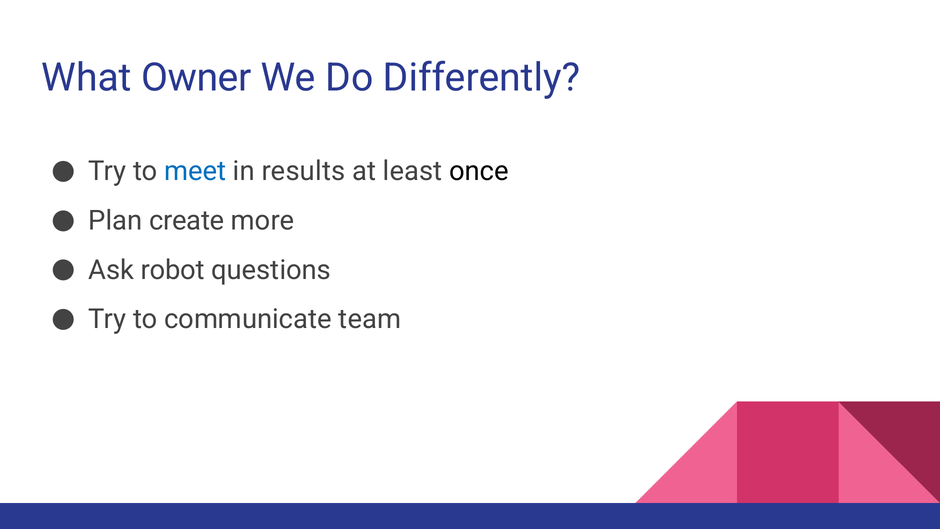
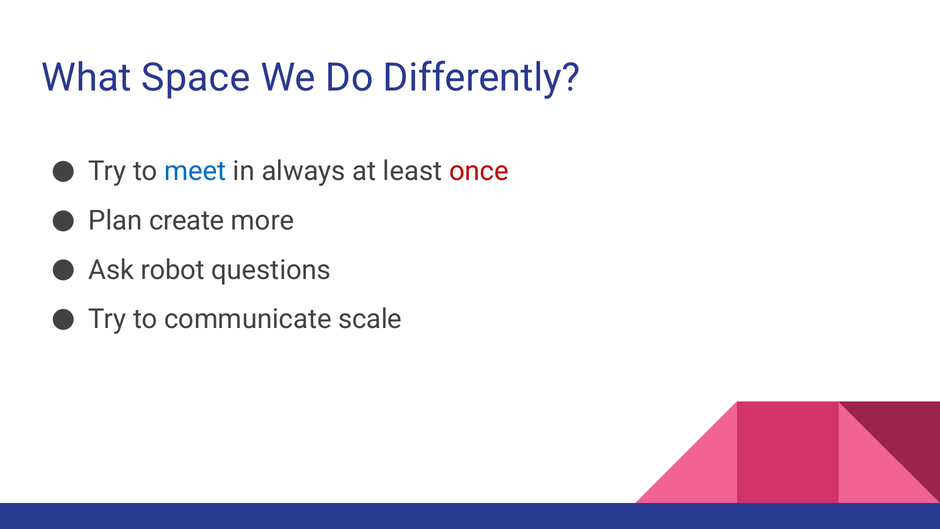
Owner: Owner -> Space (196, 78)
results: results -> always (304, 171)
once colour: black -> red (479, 171)
team: team -> scale (370, 319)
